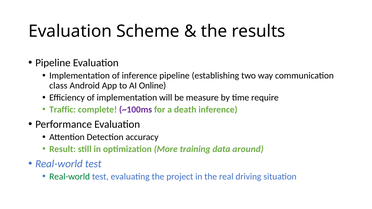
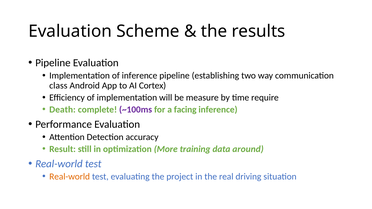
Online: Online -> Cortex (153, 86)
Traffic: Traffic -> Death (62, 110)
death: death -> facing (185, 110)
Real-world colour: green -> orange (70, 177)
